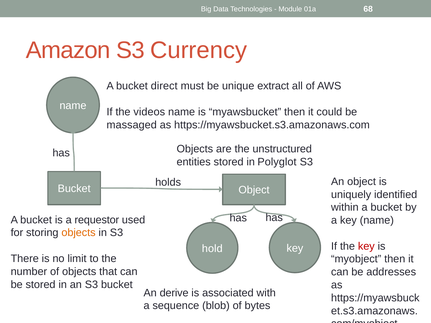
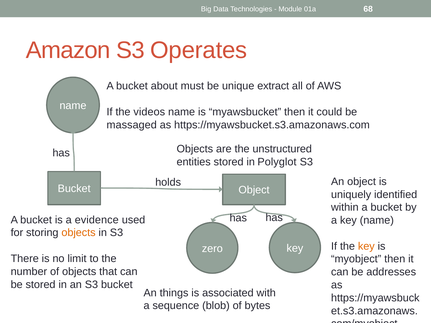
Currency: Currency -> Operates (199, 50)
direct: direct -> about (164, 86)
requestor: requestor -> evidence (97, 220)
key colour: red -> orange (366, 246)
hold: hold -> zero (212, 249)
derive: derive -> things (174, 293)
